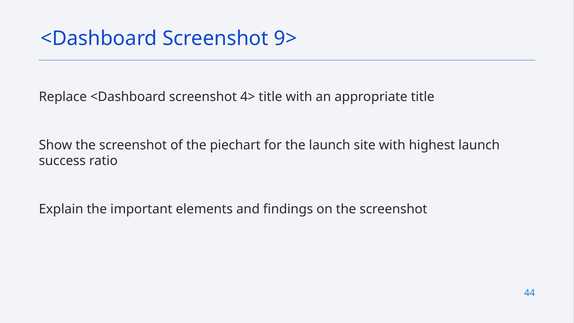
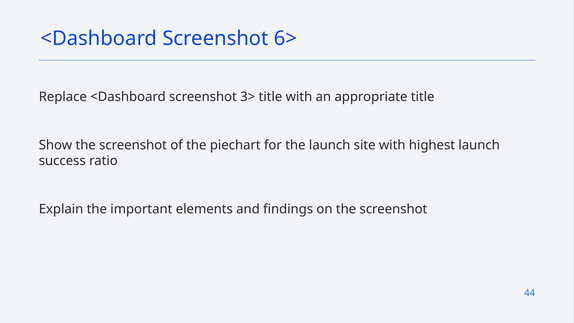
9>: 9> -> 6> (285, 38)
4>: 4> -> 3> (248, 97)
